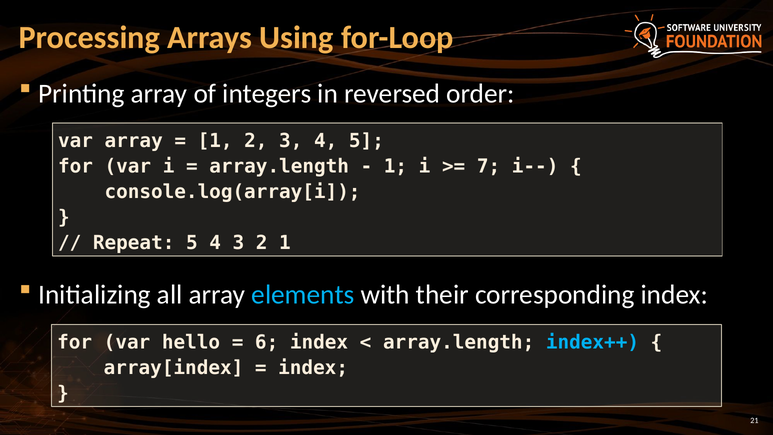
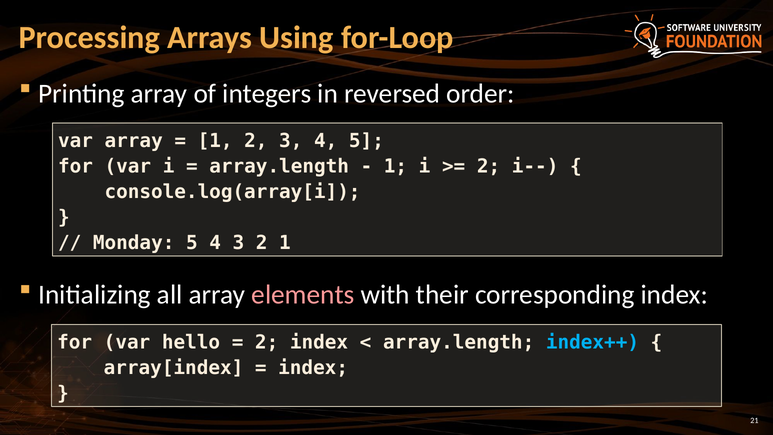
7: 7 -> 2 (489, 166)
Repeat: Repeat -> Monday (134, 243)
elements colour: light blue -> pink (303, 295)
6: 6 -> 2 (267, 342)
